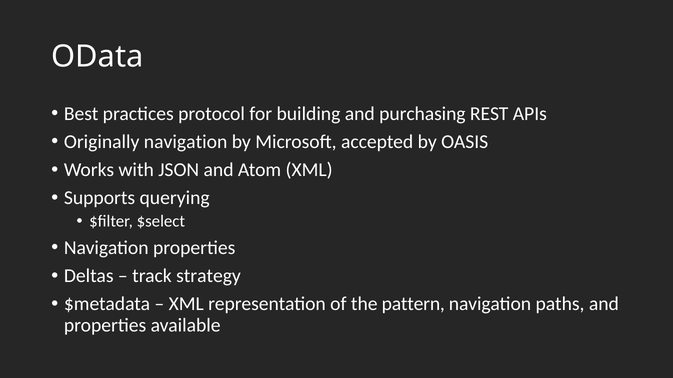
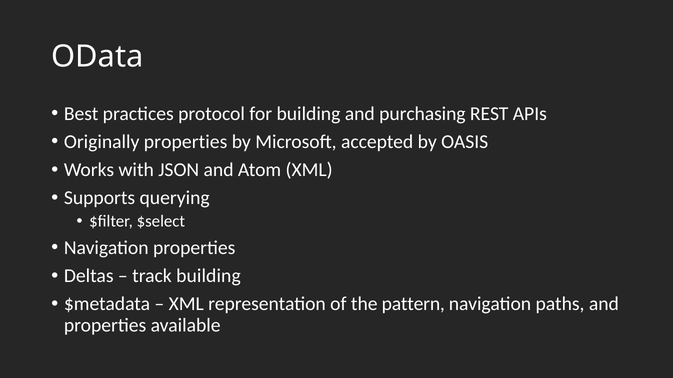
Originally navigation: navigation -> properties (186, 142)
track strategy: strategy -> building (208, 276)
